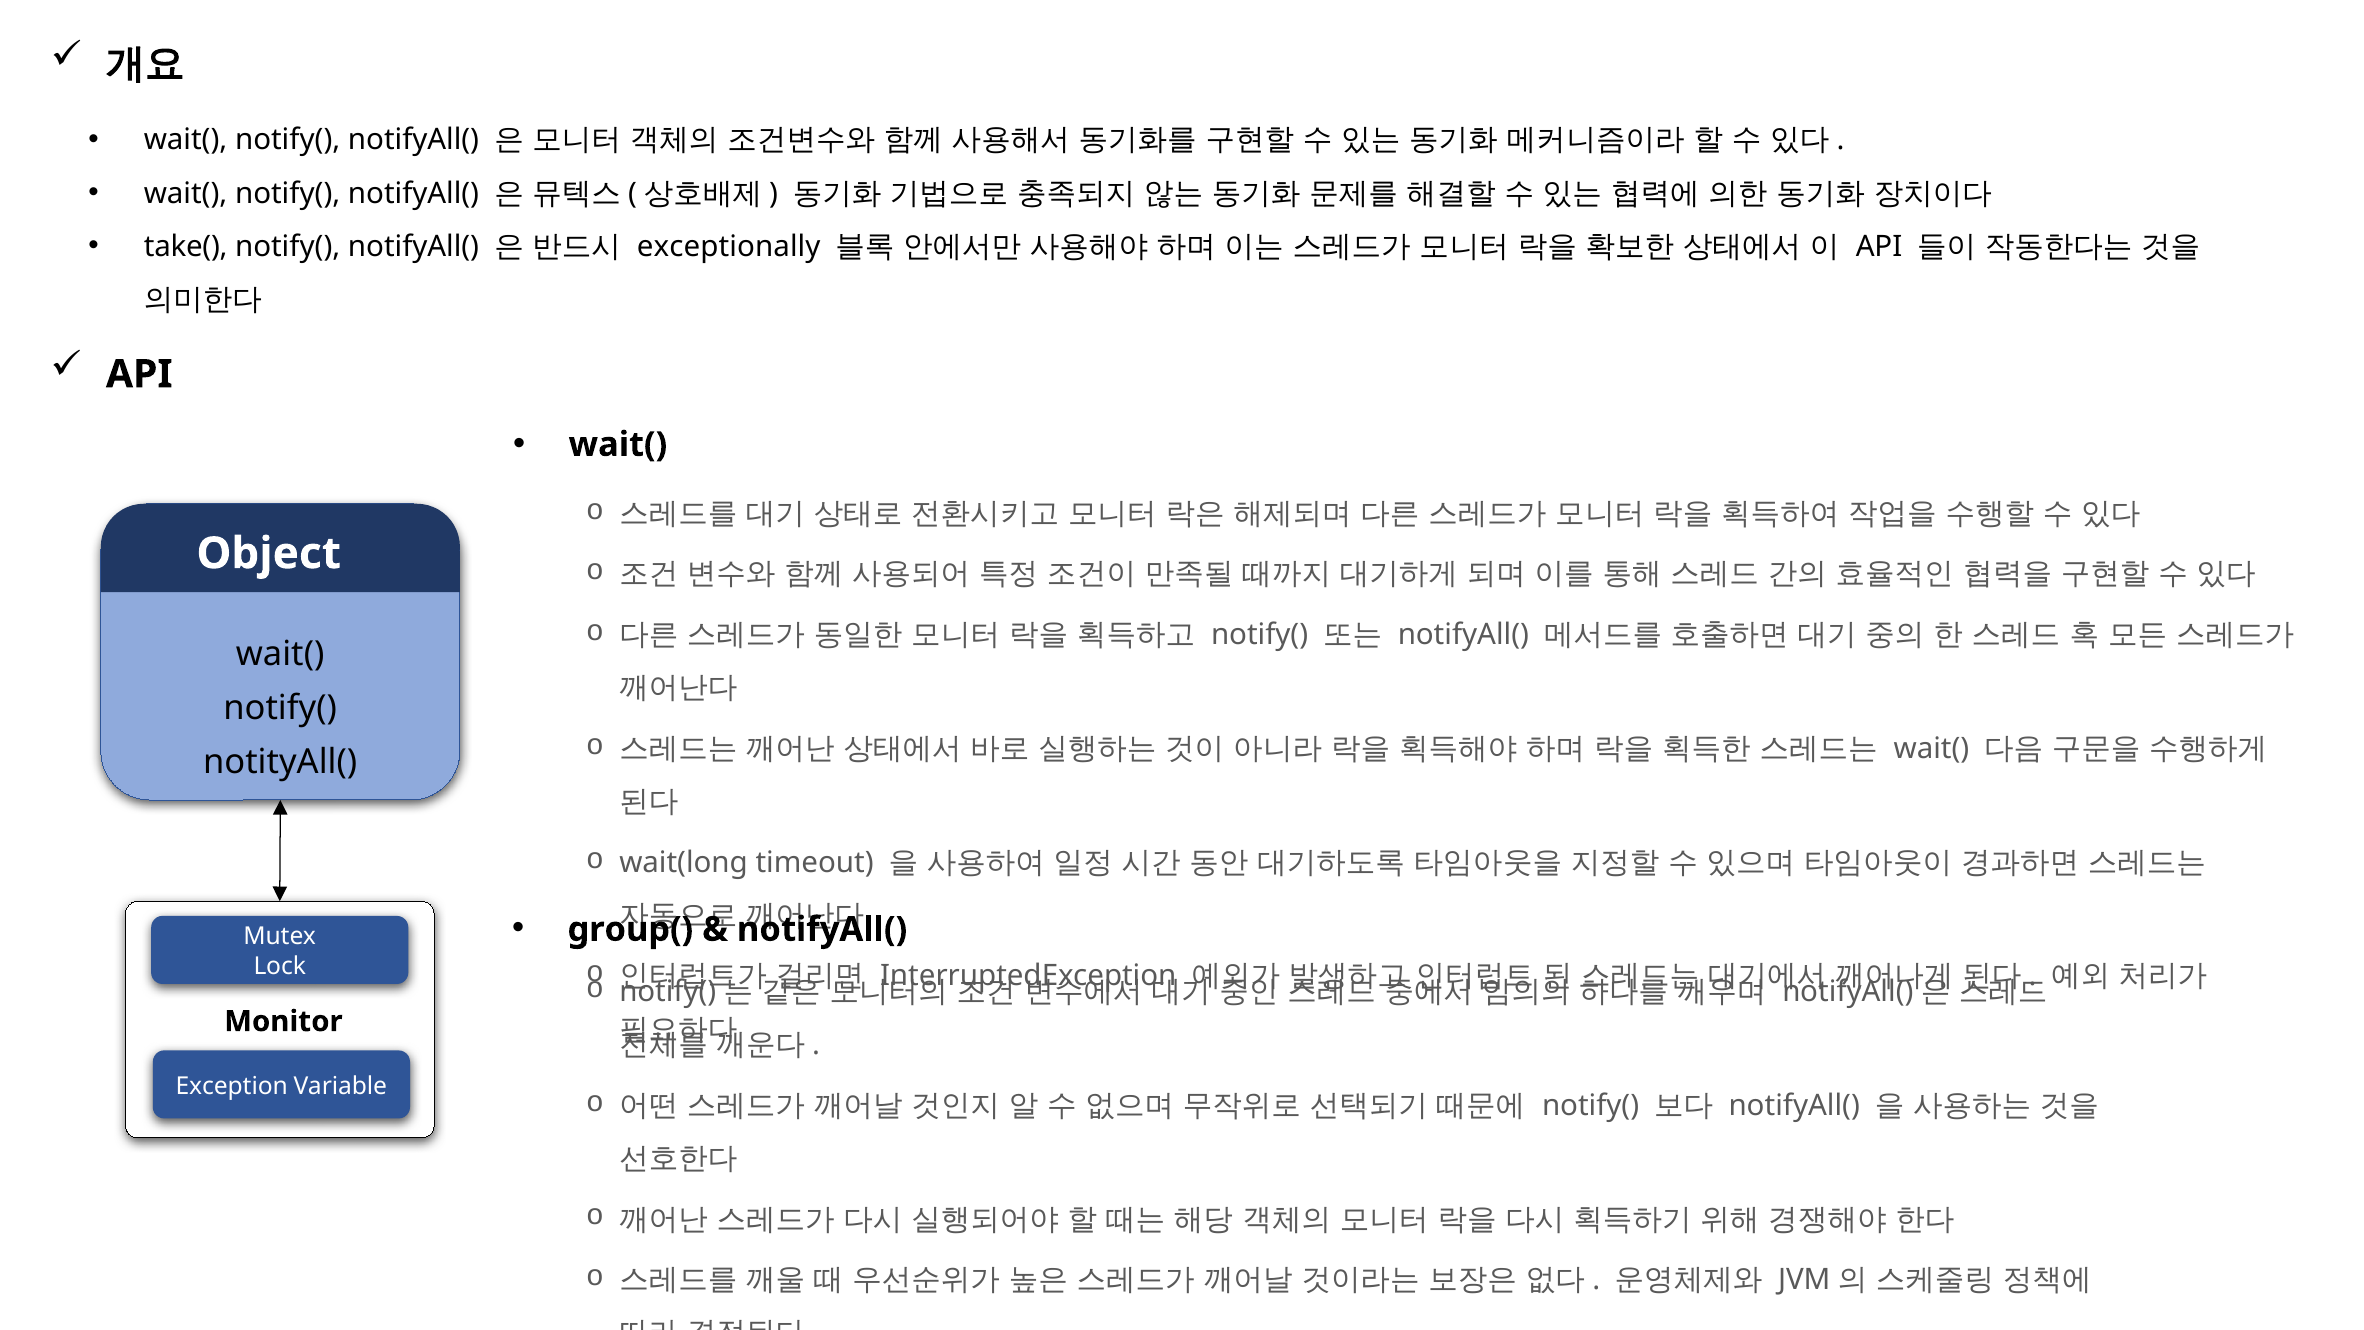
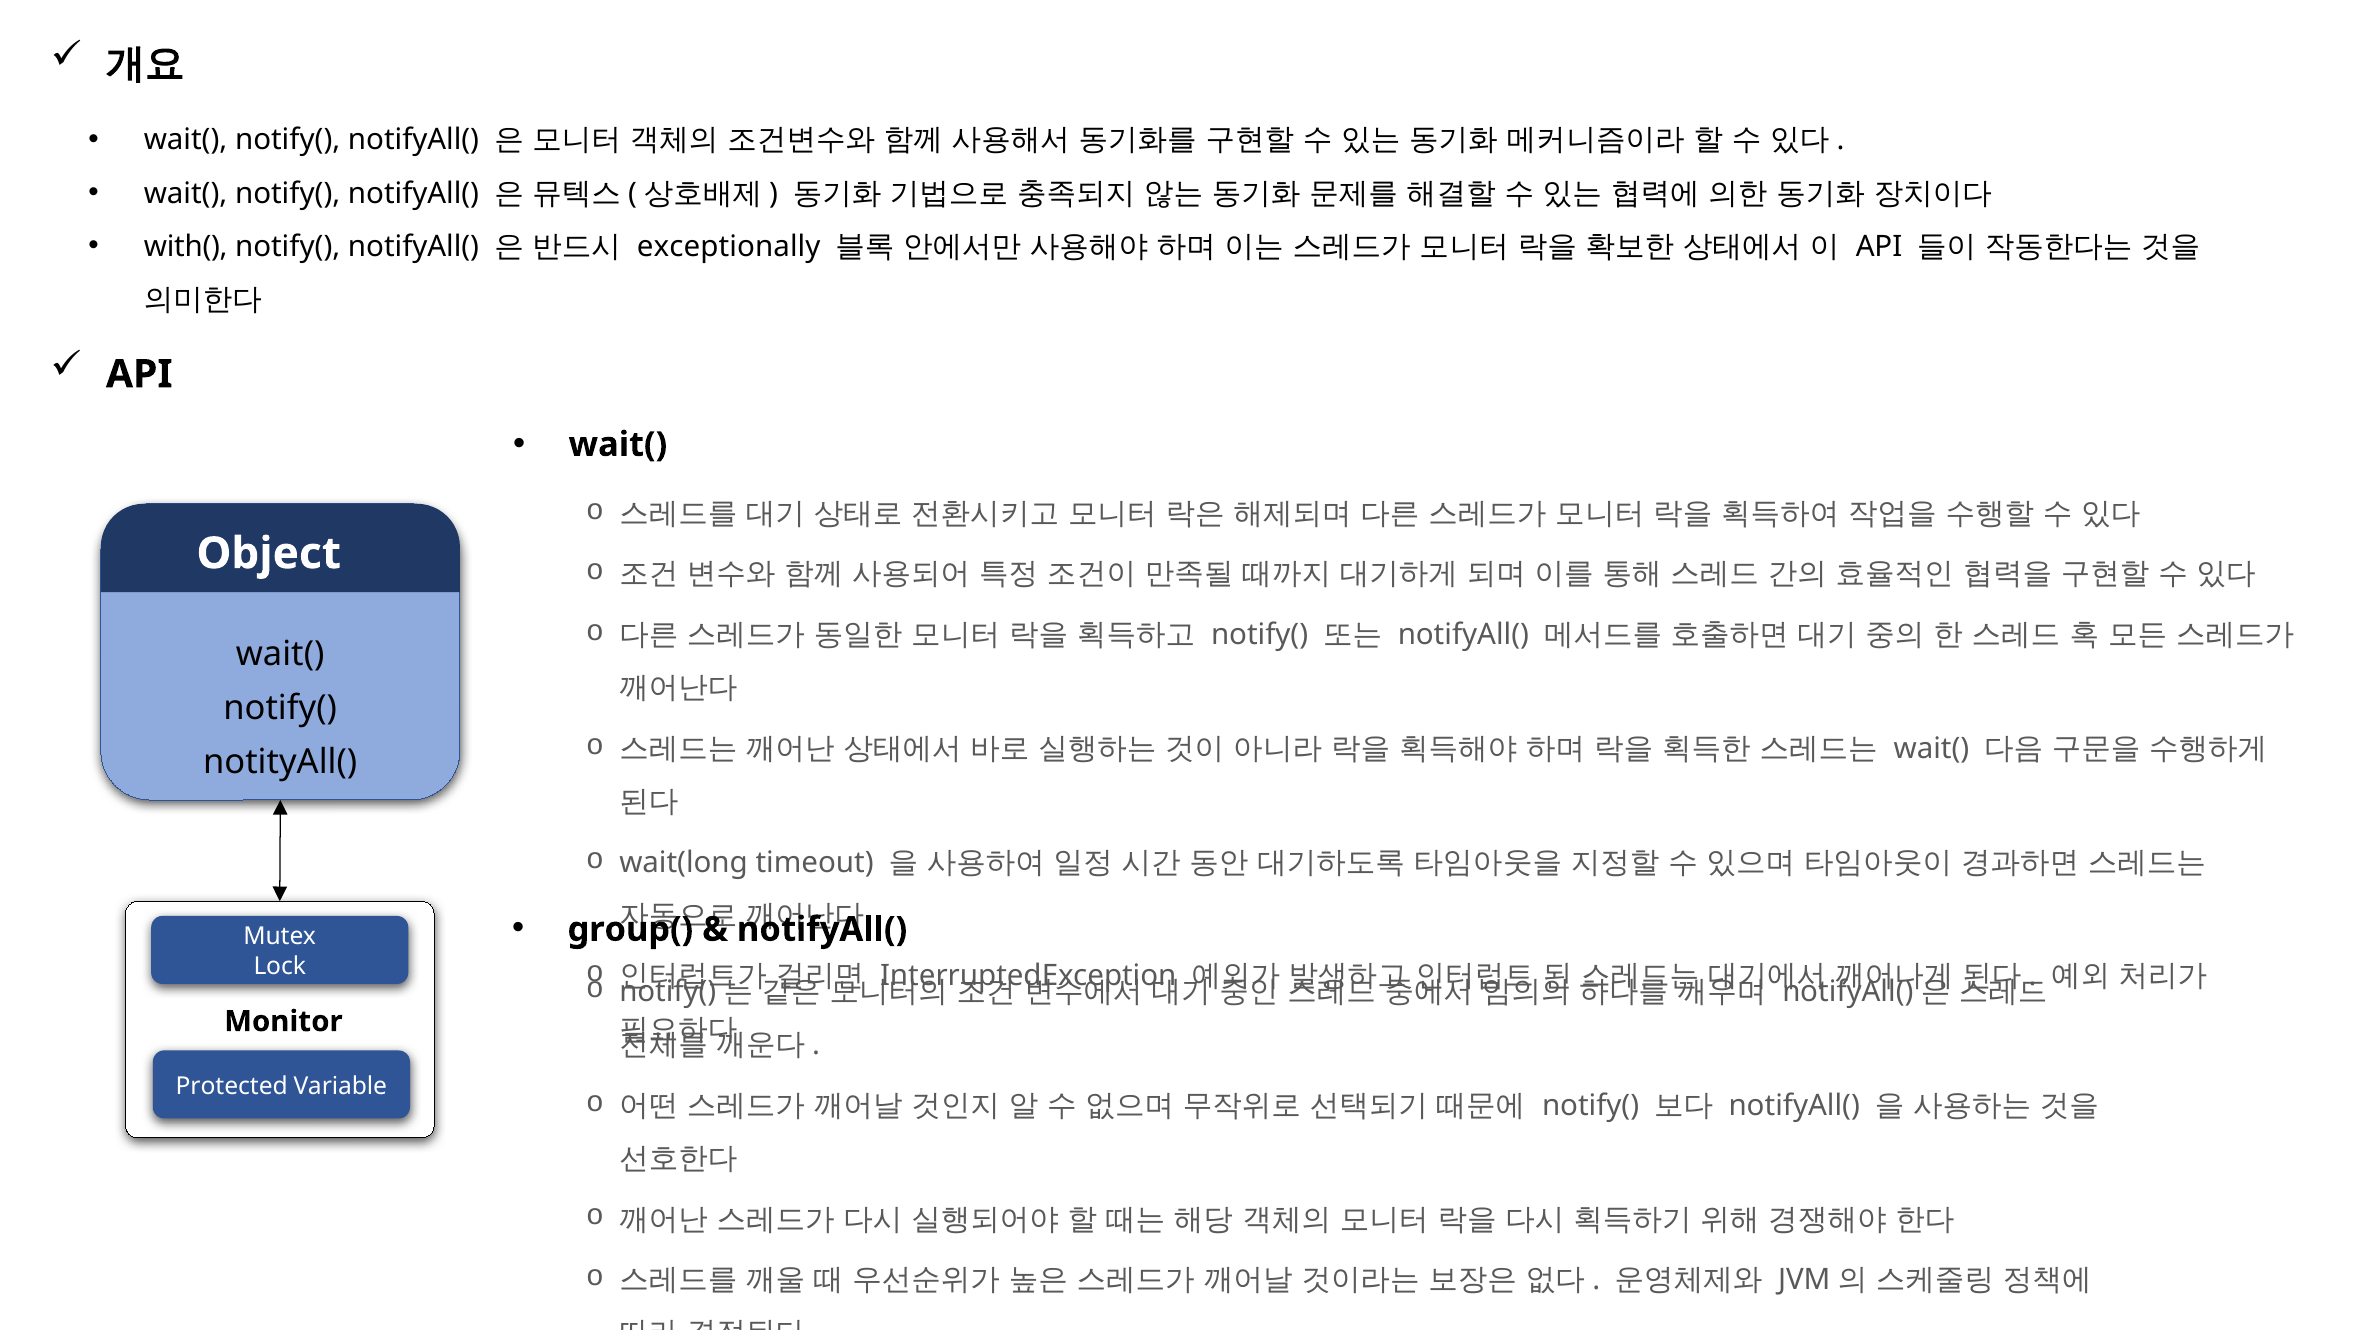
take(: take( -> with( (186, 247)
Exception: Exception -> Protected (232, 1086)
